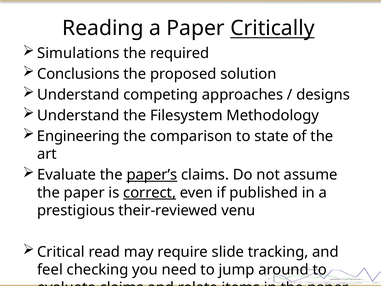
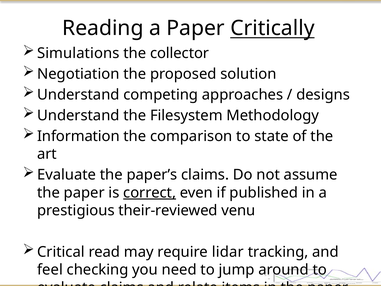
required: required -> collector (180, 53)
Conclusions: Conclusions -> Negotiation (78, 74)
Engineering: Engineering -> Information (78, 136)
paper’s underline: present -> none (152, 175)
slide: slide -> lidar (228, 252)
